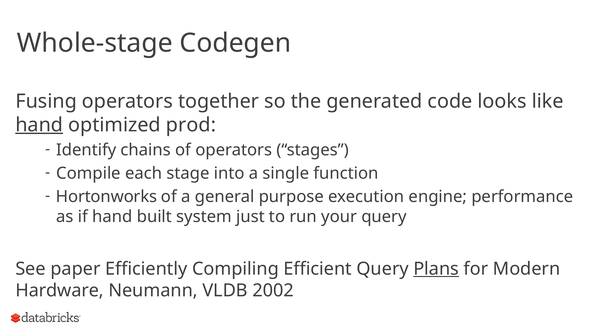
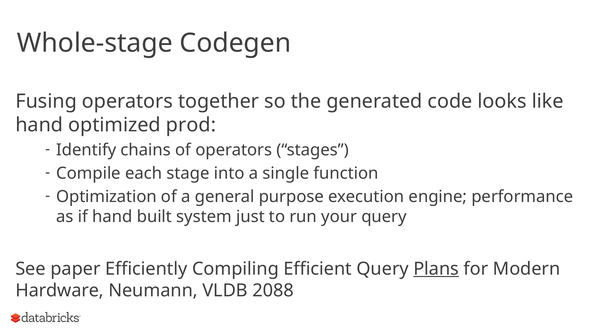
hand underline: present -> none (39, 125)
Hortonworks: Hortonworks -> Optimization (106, 197)
2002: 2002 -> 2088 (273, 291)
